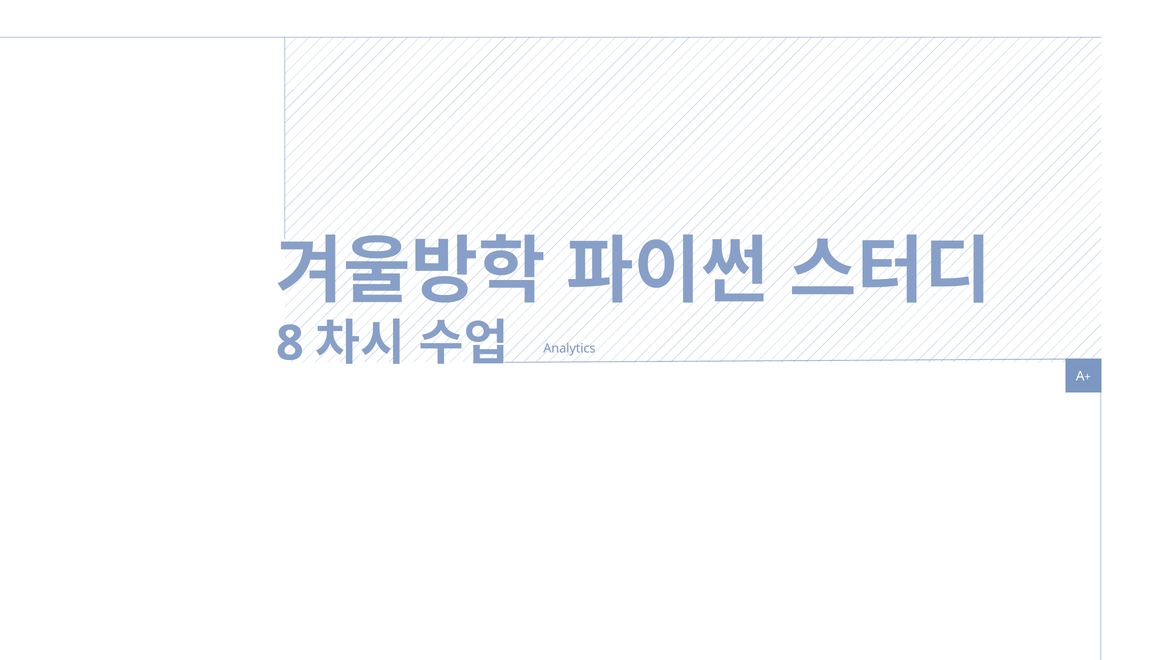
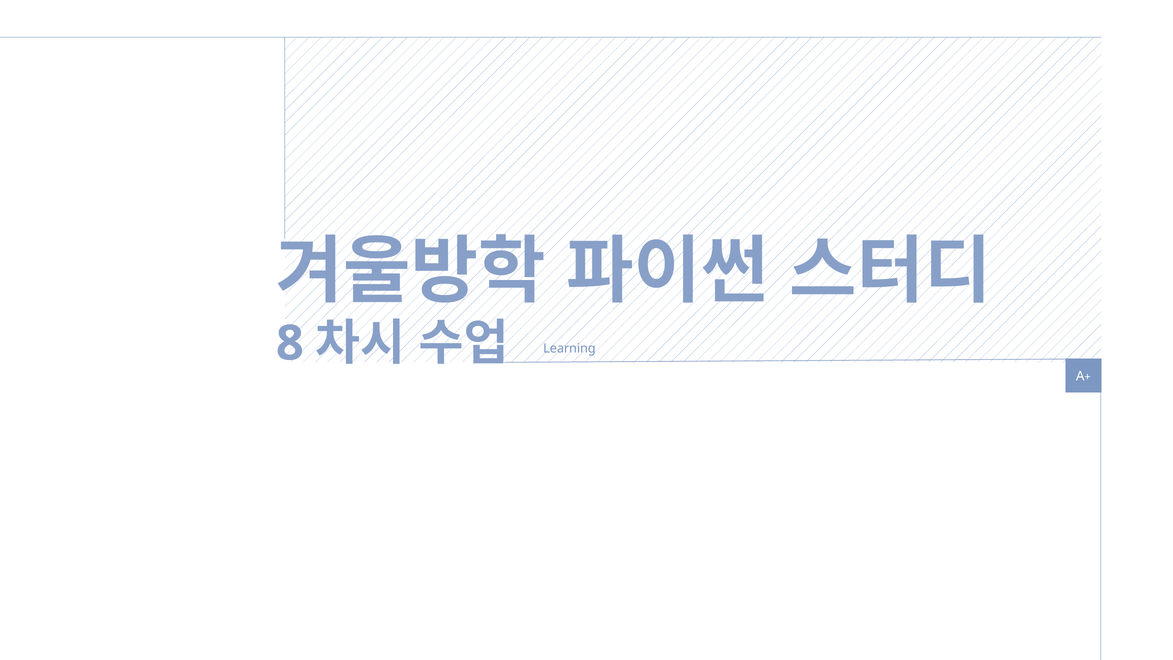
Analytics: Analytics -> Learning (569, 348)
